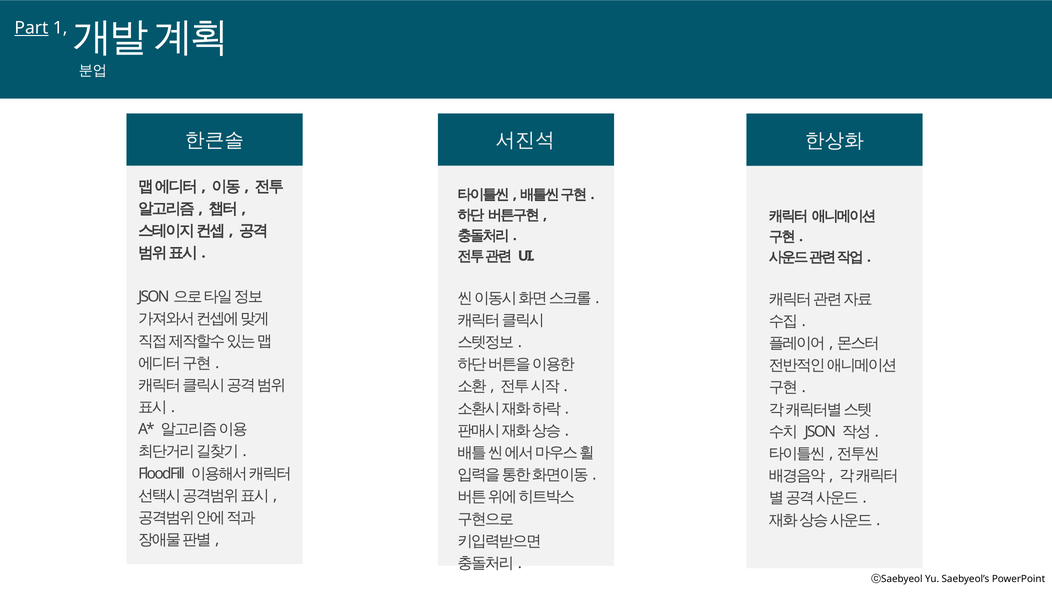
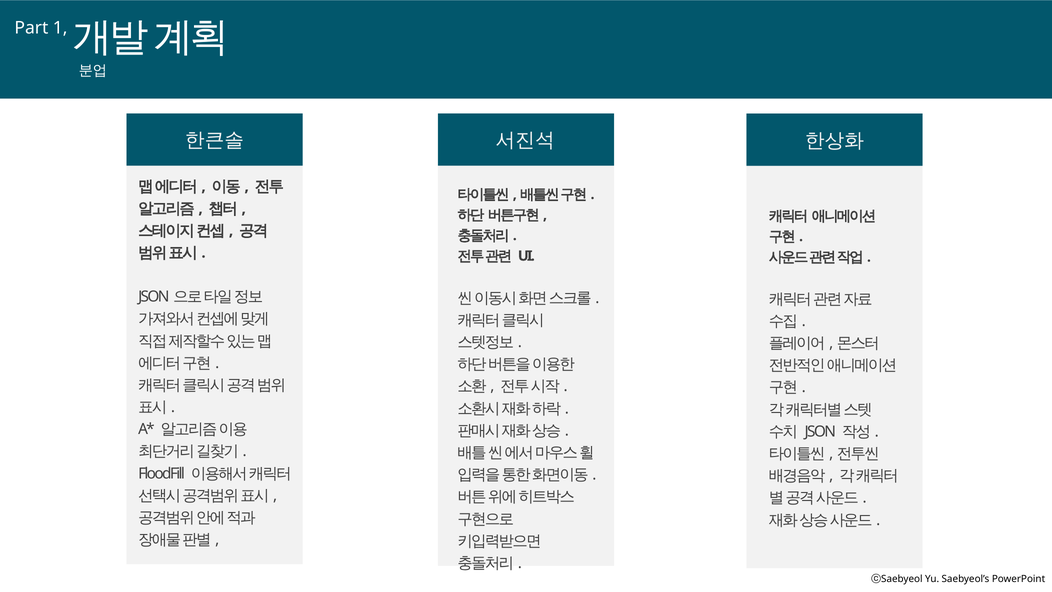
Part underline: present -> none (31, 28)
